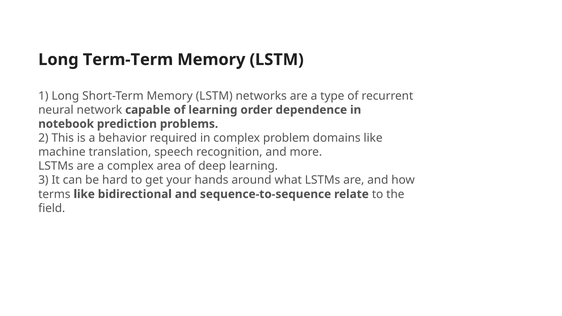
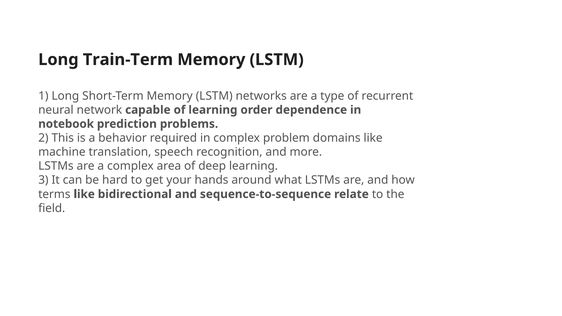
Term-Term: Term-Term -> Train-Term (128, 60)
